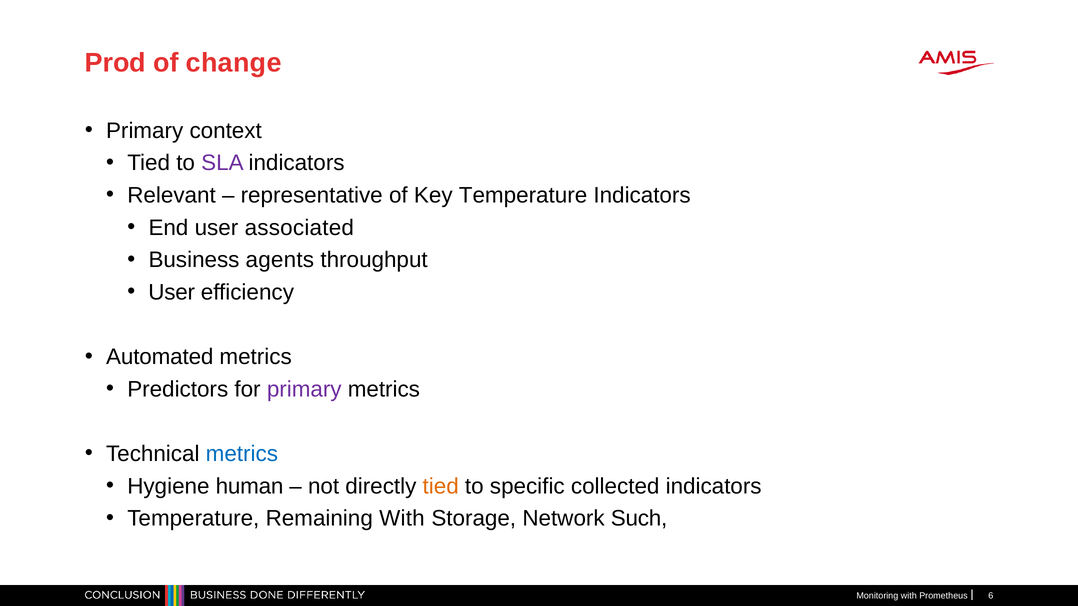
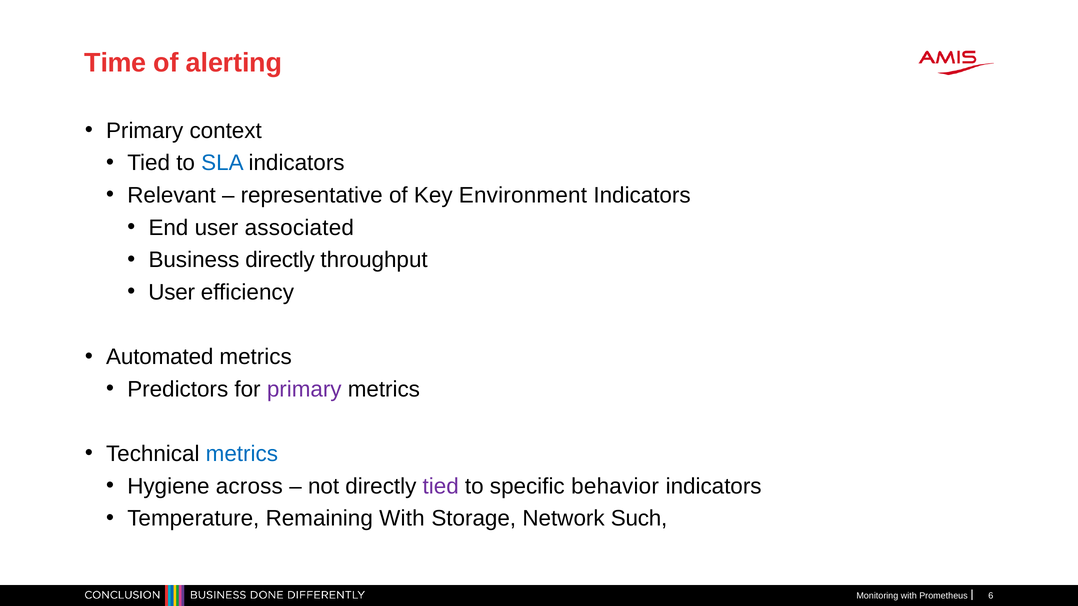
Prod: Prod -> Time (115, 63)
change: change -> alerting (234, 63)
SLA colour: purple -> blue (222, 163)
Key Temperature: Temperature -> Environment (523, 195)
Business agents: agents -> directly (280, 260)
human: human -> across (249, 487)
tied colour: orange -> purple (441, 487)
collected: collected -> behavior (615, 487)
